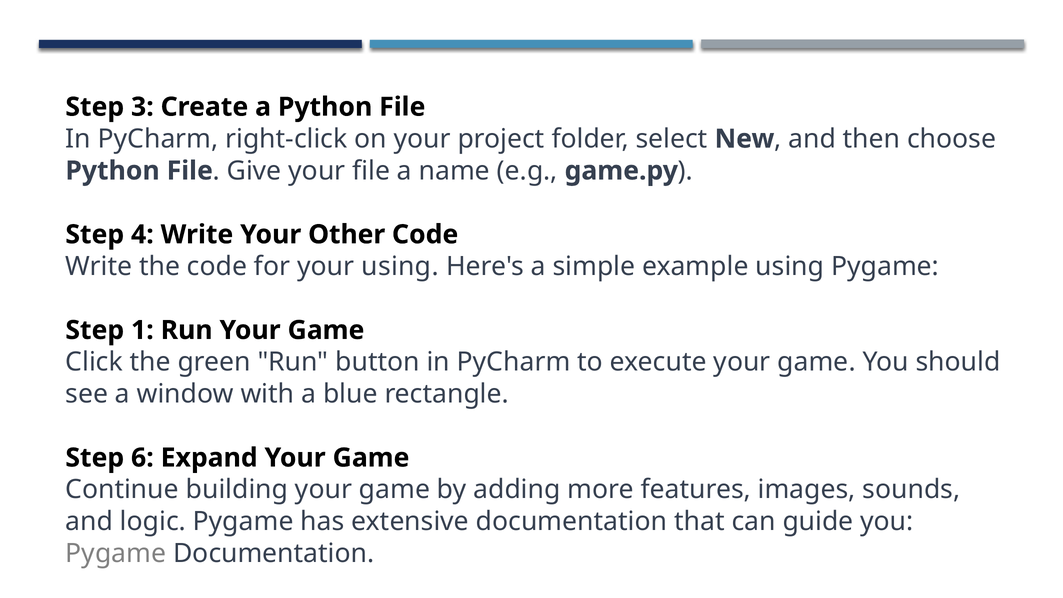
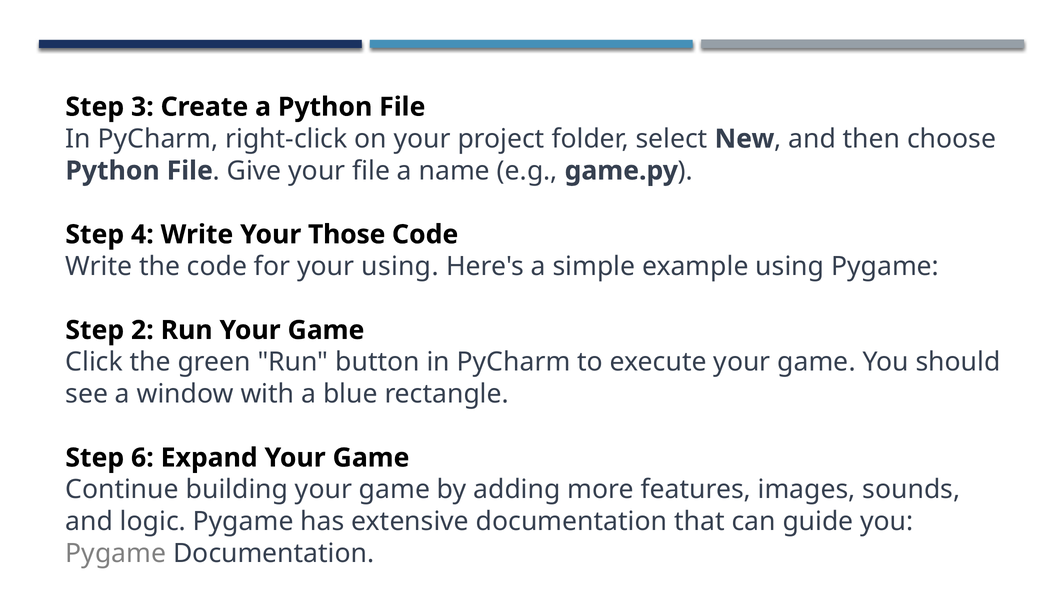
Other: Other -> Those (347, 235)
1: 1 -> 2 (142, 330)
